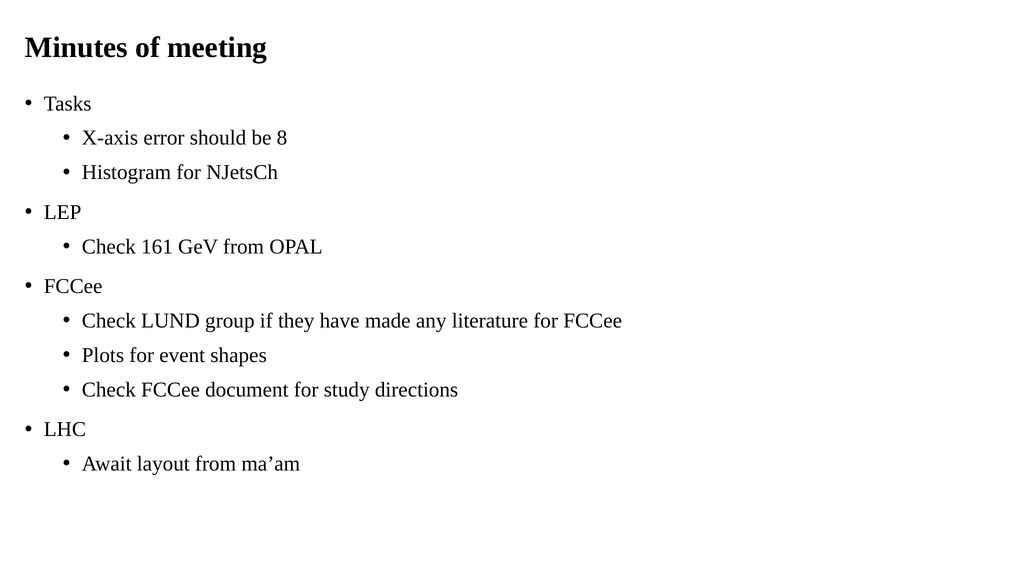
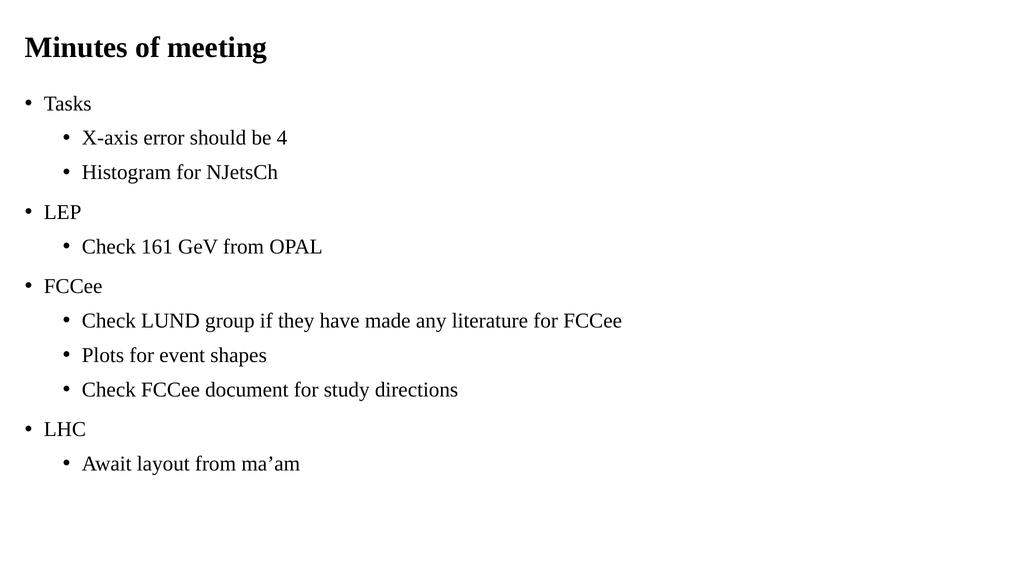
8: 8 -> 4 (282, 138)
